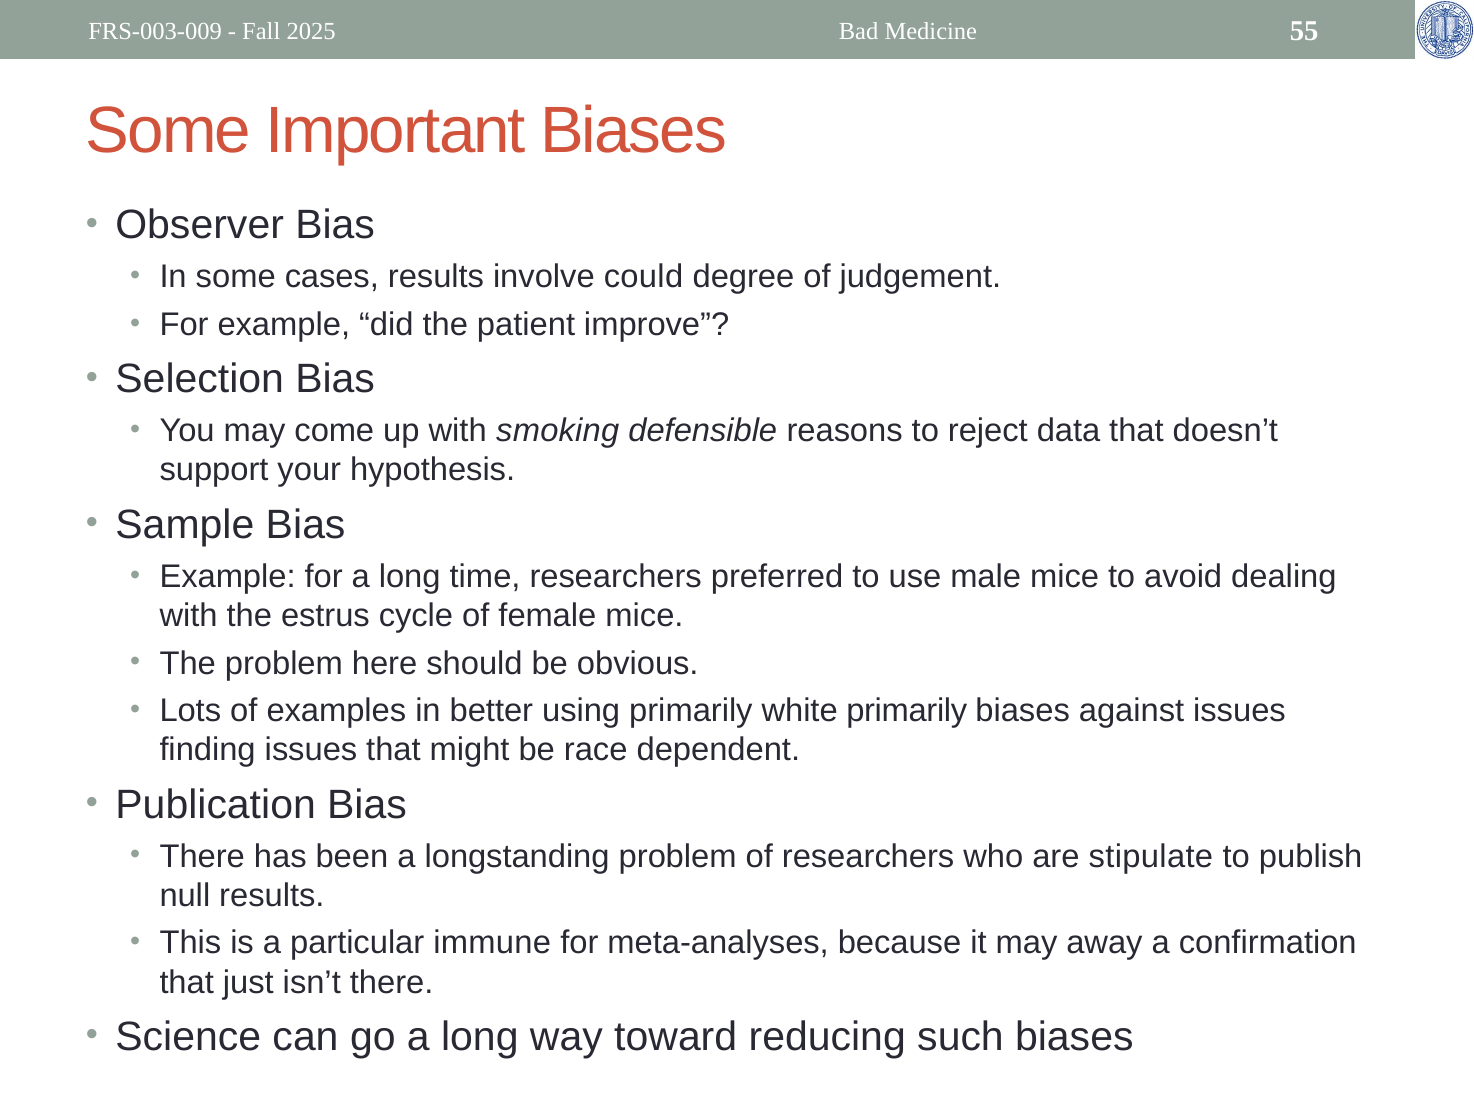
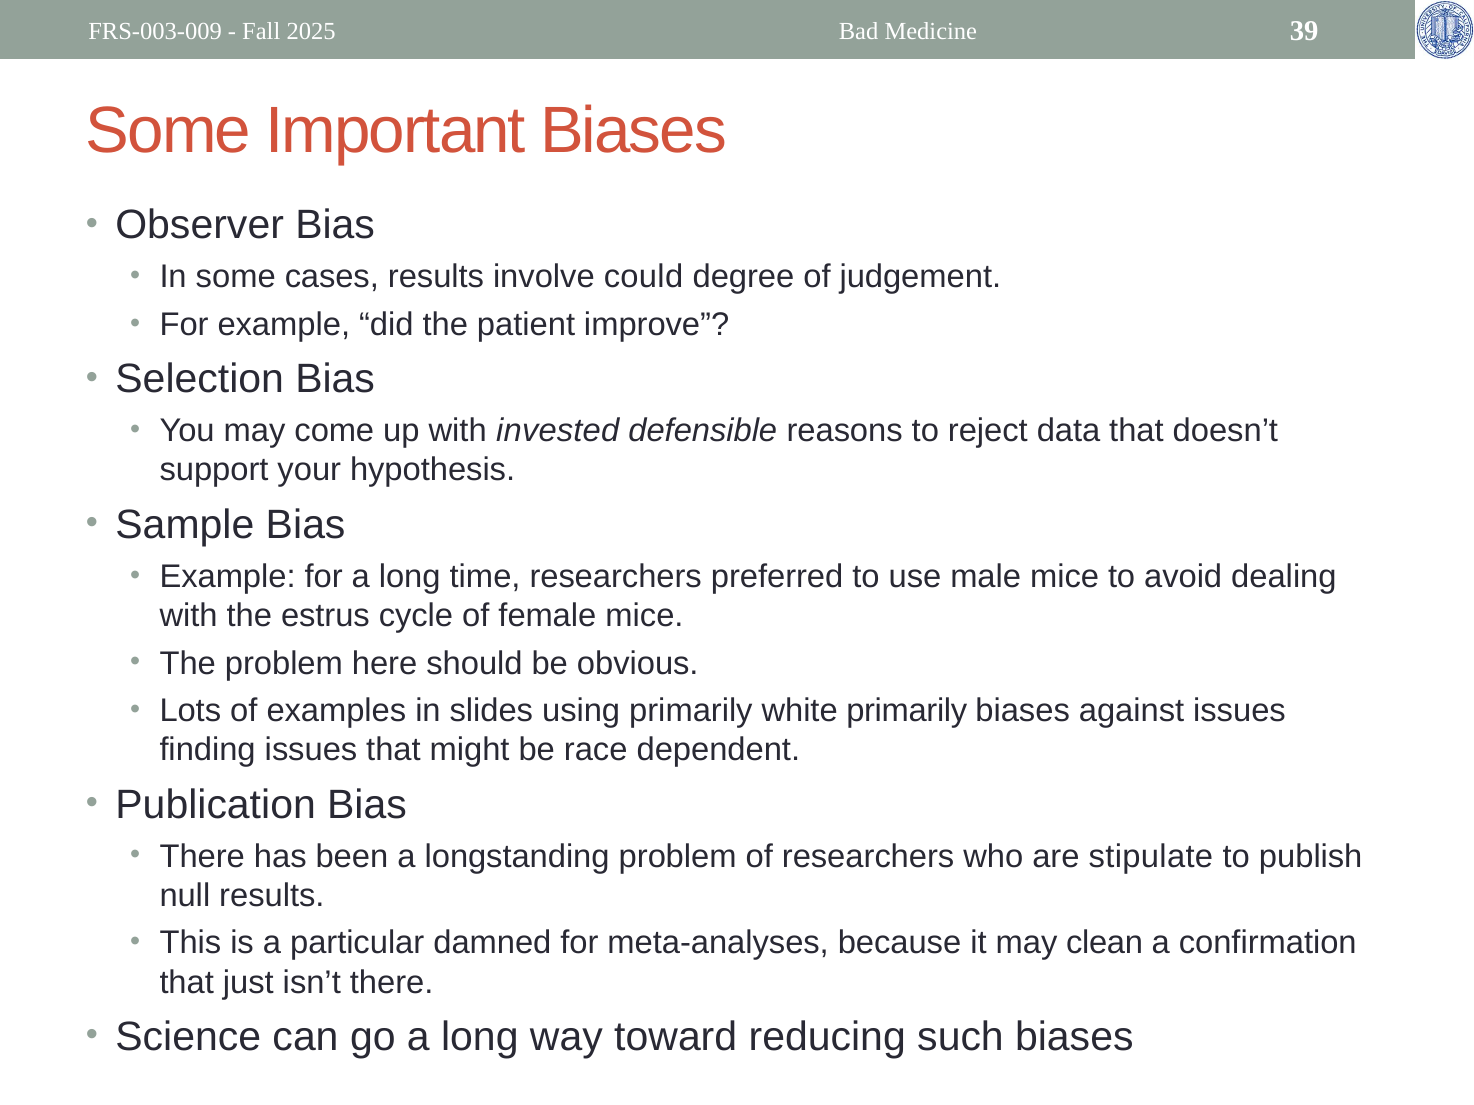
55: 55 -> 39 (1304, 31)
smoking: smoking -> invested (558, 431)
better: better -> slides (491, 711)
immune: immune -> damned (492, 943)
away: away -> clean (1105, 943)
